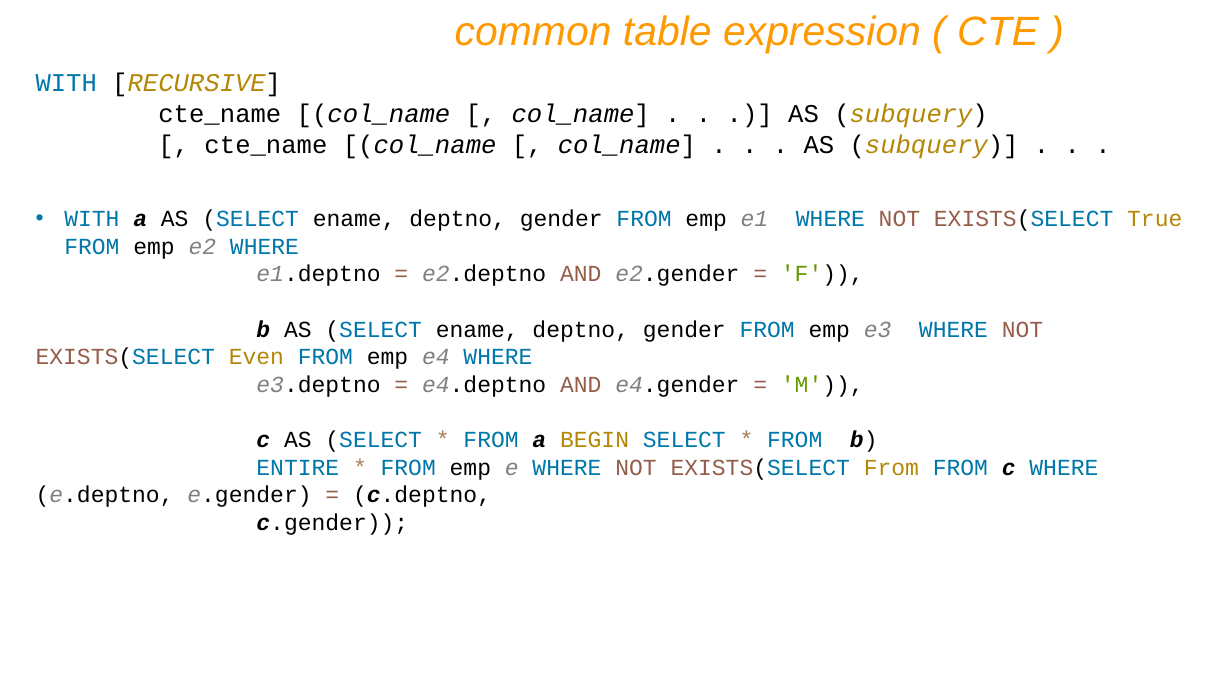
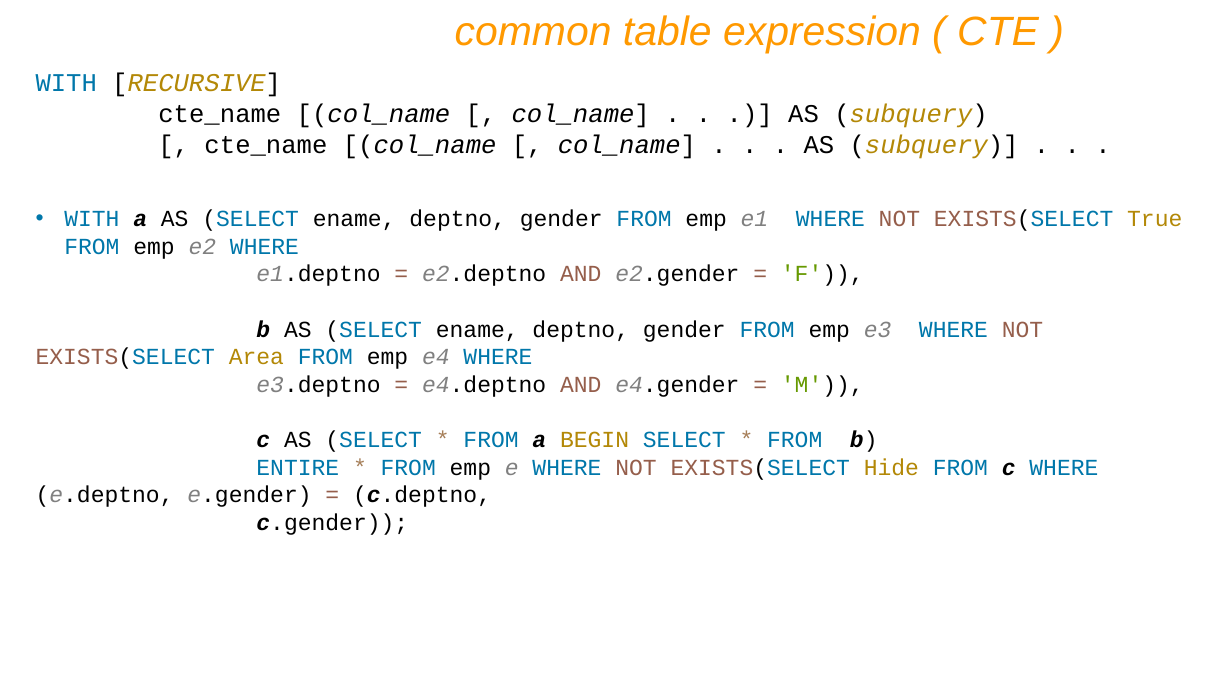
Even: Even -> Area (256, 357)
EXISTS(SELECT From: From -> Hide (891, 468)
